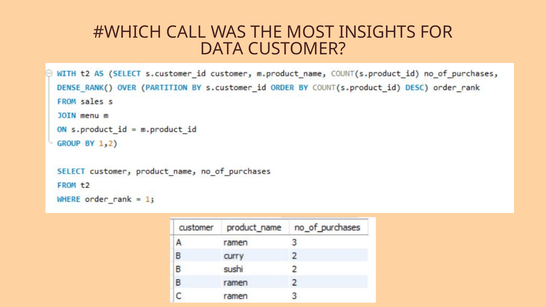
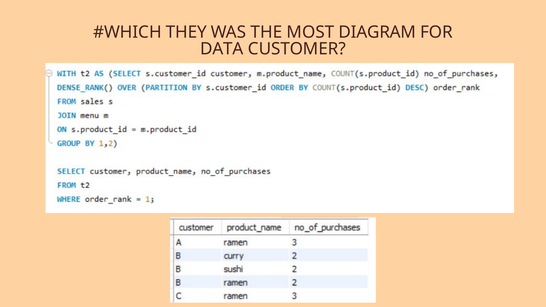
CALL: CALL -> THEY (186, 32)
INSIGHTS: INSIGHTS -> DIAGRAM (377, 32)
